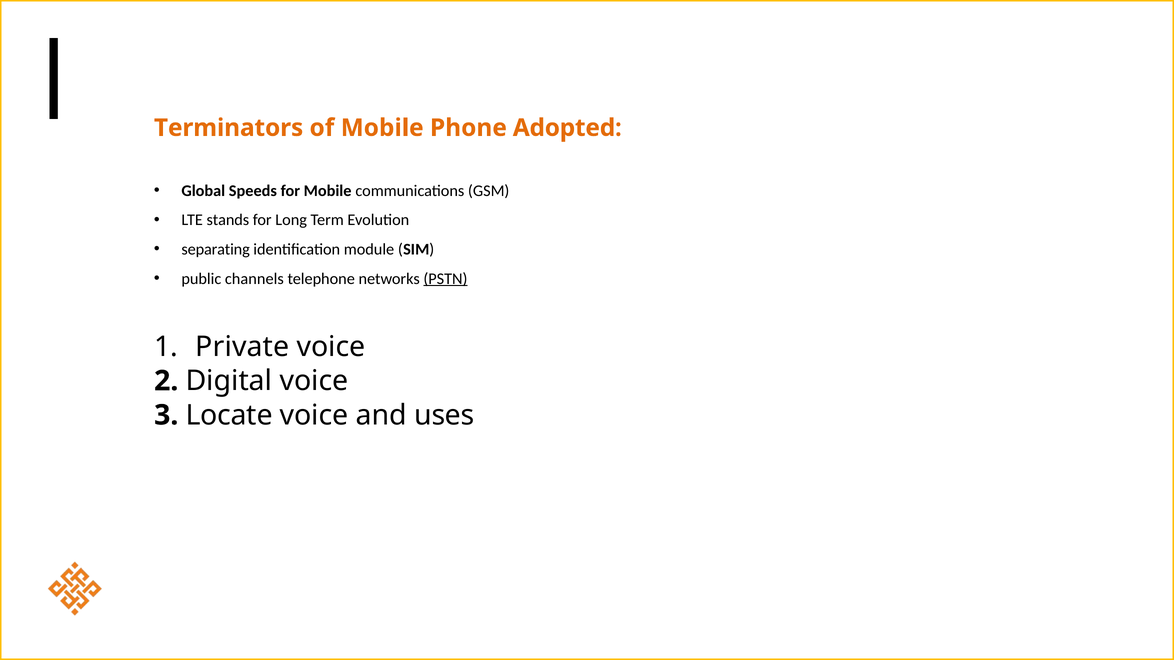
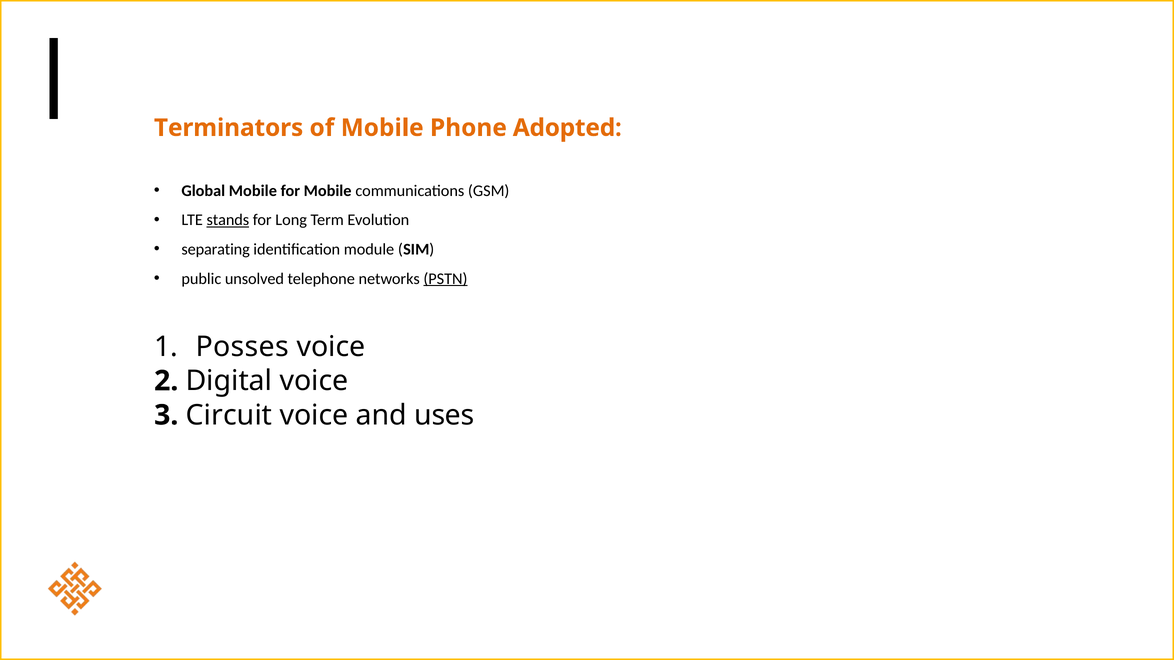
Global Speeds: Speeds -> Mobile (253, 191)
stands underline: none -> present (228, 220)
channels: channels -> unsolved (254, 279)
Private: Private -> Posses (242, 347)
Locate: Locate -> Circuit (229, 415)
